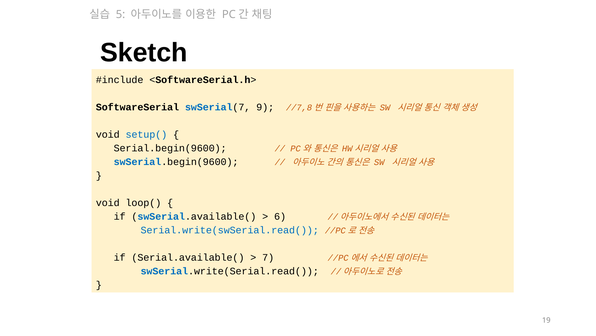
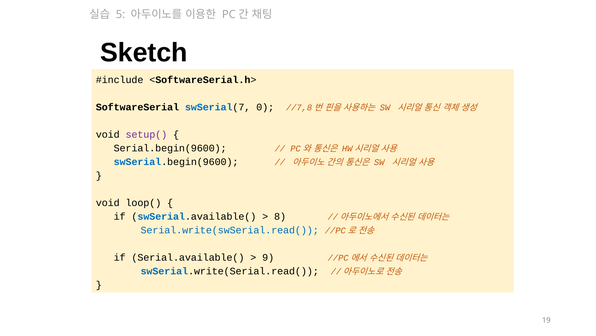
9: 9 -> 0 (265, 107)
setup( colour: blue -> purple (146, 134)
6: 6 -> 8 (280, 216)
7: 7 -> 9 (268, 257)
